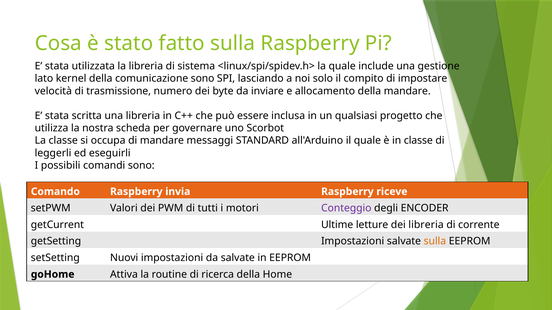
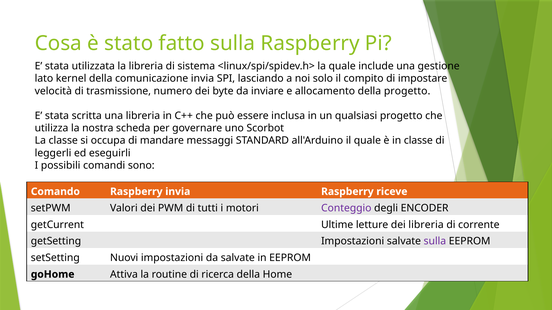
comunicazione sono: sono -> invia (202, 79)
della mandare: mandare -> progetto (407, 91)
sulla colour: orange -> purple (435, 242)
